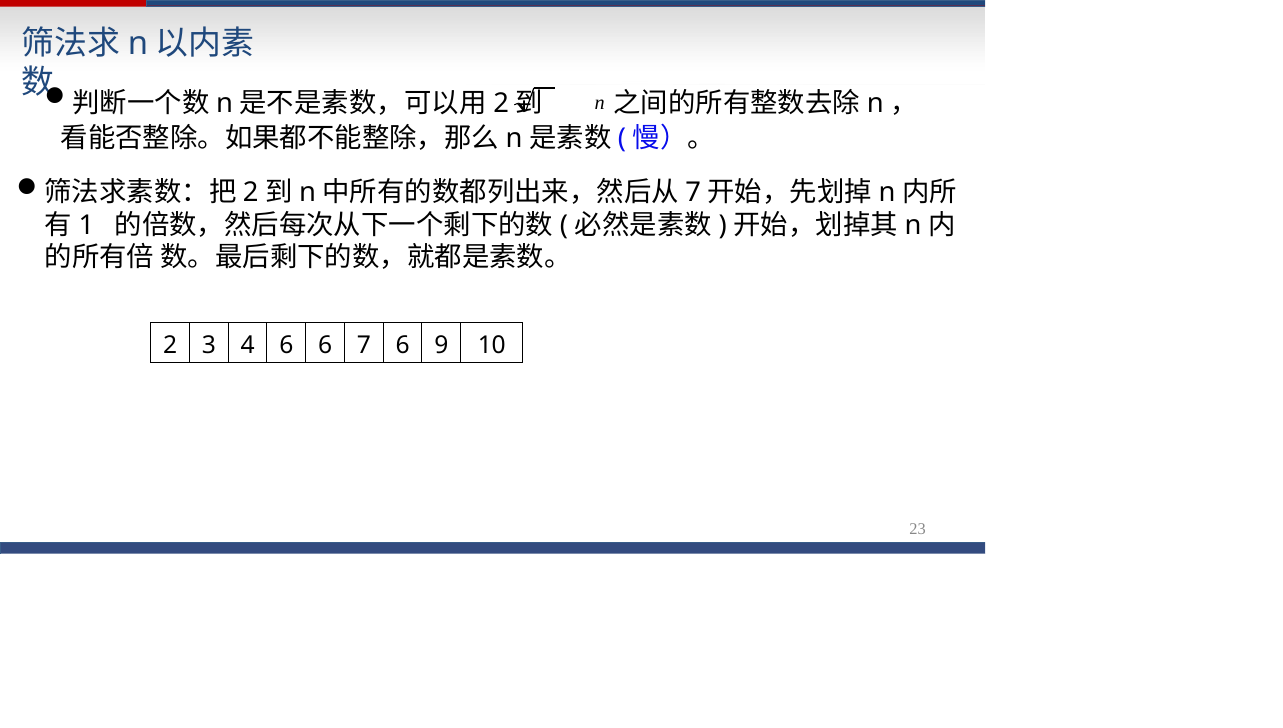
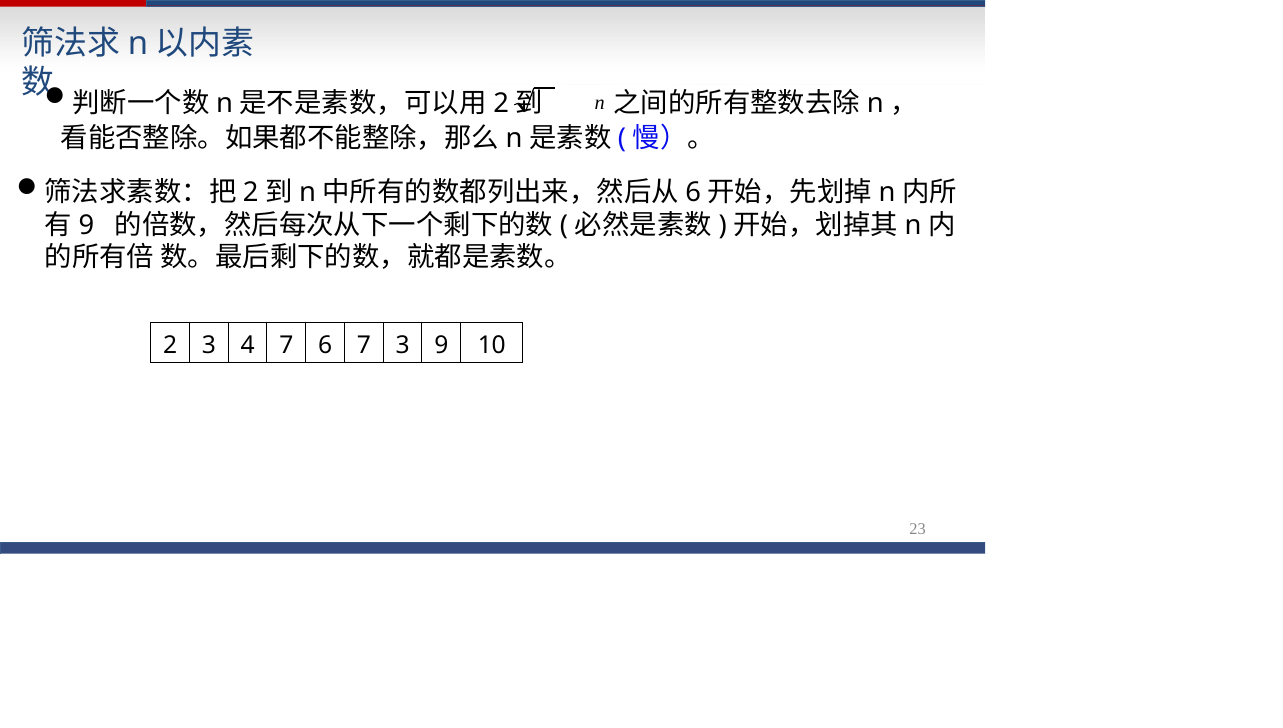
7: 7 -> 6 (693, 192)
1: 1 -> 9 (86, 225)
4 6: 6 -> 7 (287, 345)
7 6: 6 -> 3 (403, 345)
